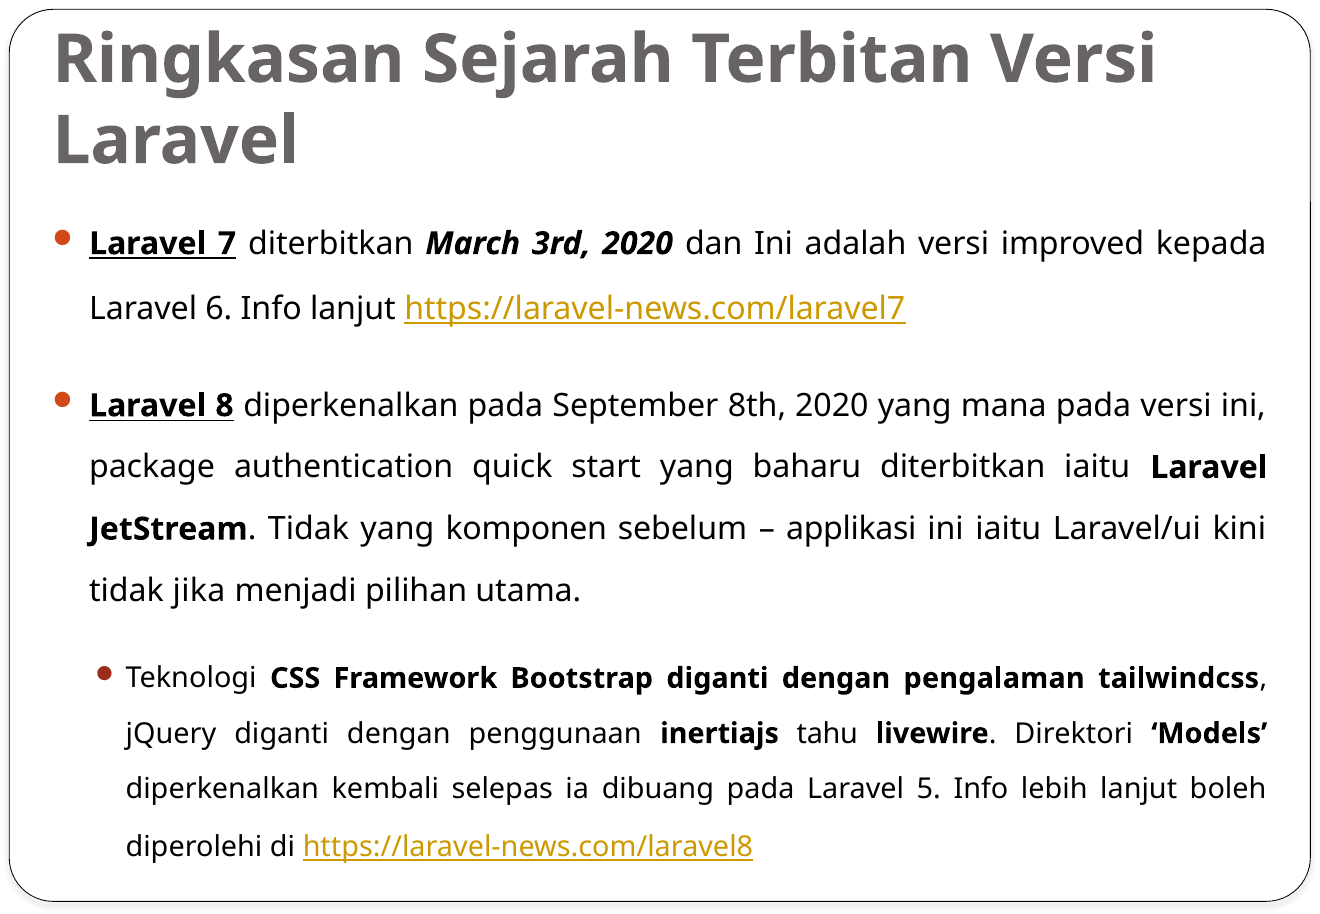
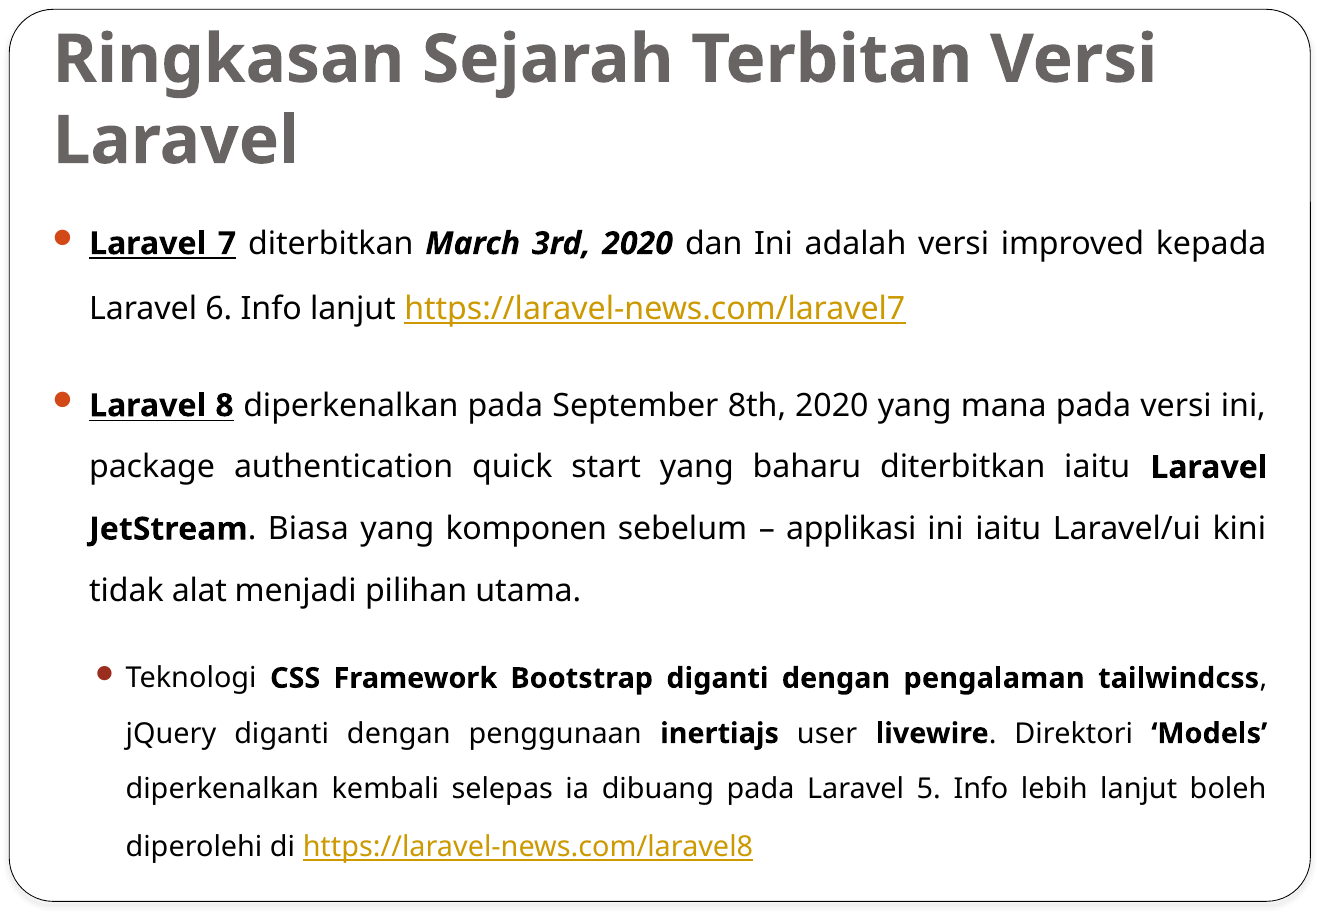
Tidak: Tidak -> Biasa (308, 529)
jika: jika -> alat (199, 591)
tahu: tahu -> user (827, 733)
